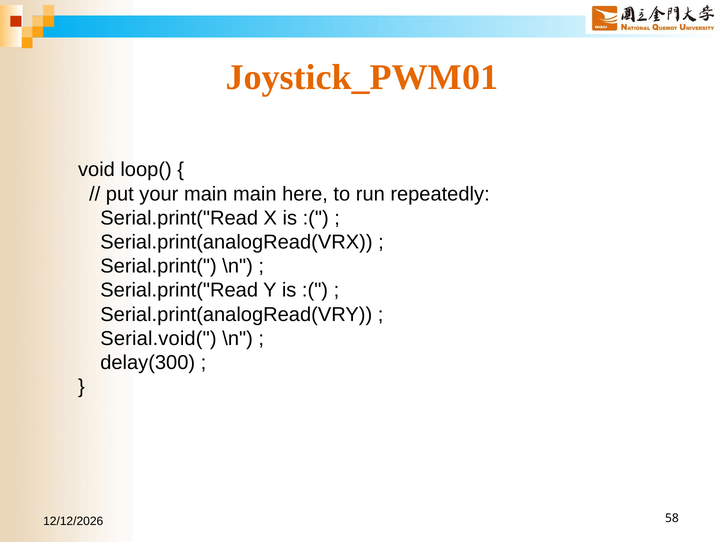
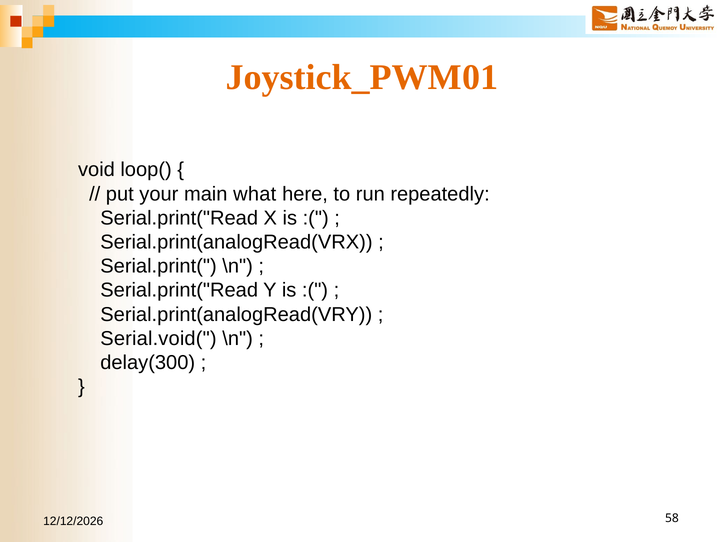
main main: main -> what (255, 194)
